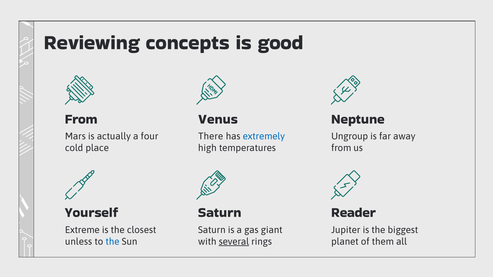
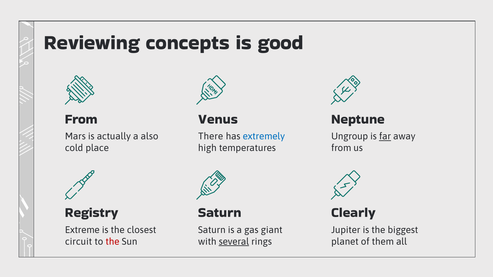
four: four -> also (150, 137)
far underline: none -> present (385, 137)
Yourself: Yourself -> Registry (92, 213)
Reader: Reader -> Clearly (353, 213)
unless: unless -> circuit (79, 242)
the colour: blue -> red (113, 242)
